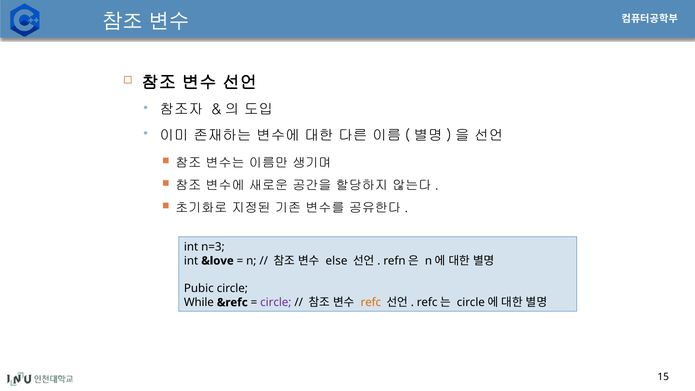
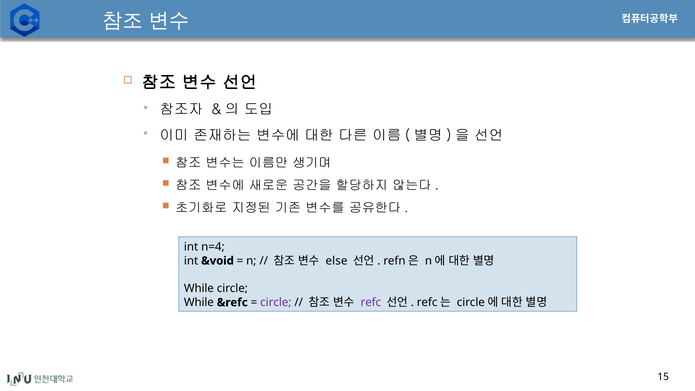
n=3: n=3 -> n=4 (213, 247)
&love: &love -> &void (218, 261)
Pubic: Pubic -> While (199, 289)
refc colour: orange -> purple (371, 302)
